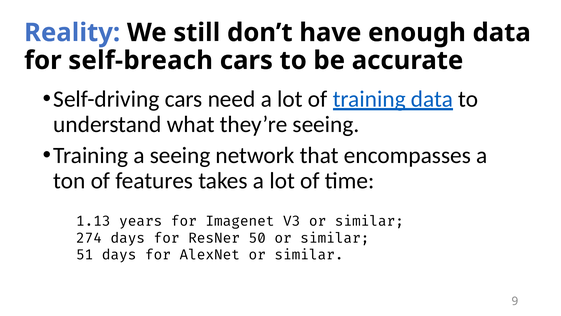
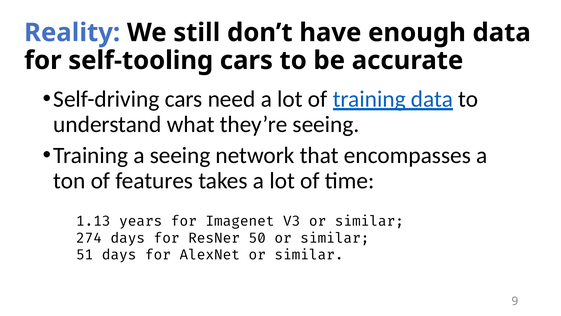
self-breach: self-breach -> self-tooling (141, 60)
